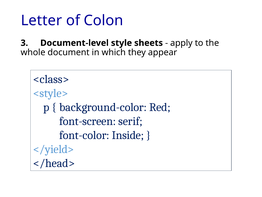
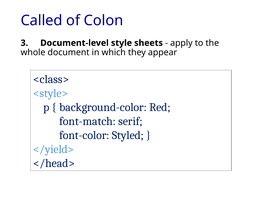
Letter: Letter -> Called (42, 20)
font-screen: font-screen -> font-match (88, 121)
Inside: Inside -> Styled (128, 135)
